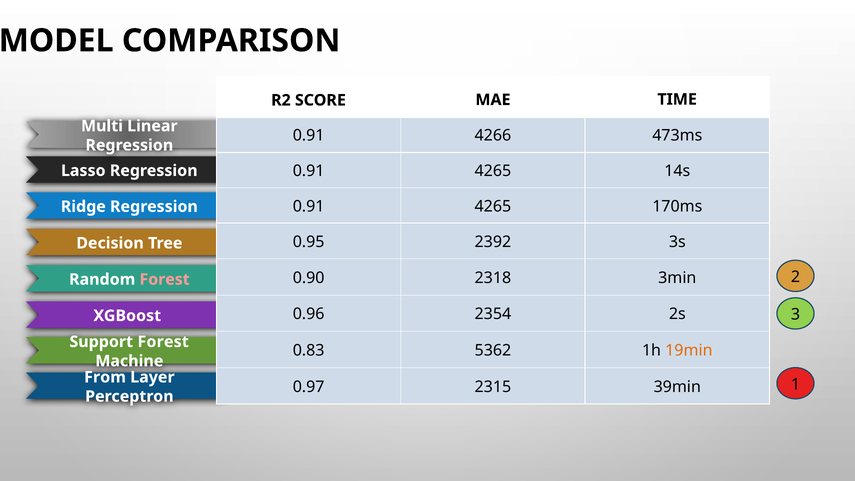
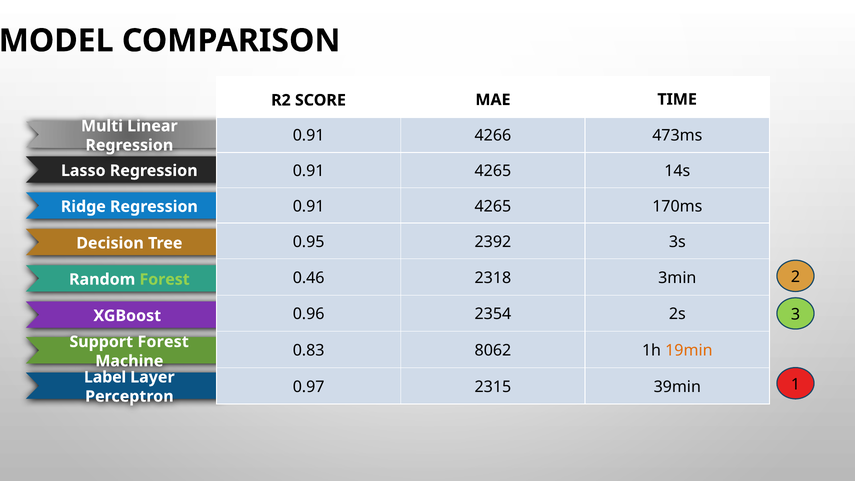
0.90: 0.90 -> 0.46 (309, 278)
Forest colour: pink -> light green (165, 279)
5362: 5362 -> 8062 (493, 350)
From: From -> Label (105, 377)
